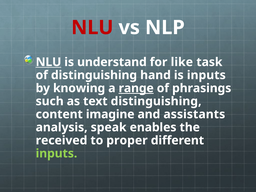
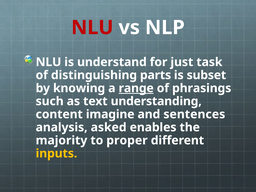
NLU underline: present -> none (48, 62)
like: like -> just (182, 62)
hand: hand -> parts (156, 75)
is inputs: inputs -> subset (206, 75)
text distinguishing: distinguishing -> understanding (156, 101)
assistants: assistants -> sentences (194, 114)
speak: speak -> asked (109, 127)
received: received -> majority (61, 140)
inputs colour: light green -> yellow (56, 153)
